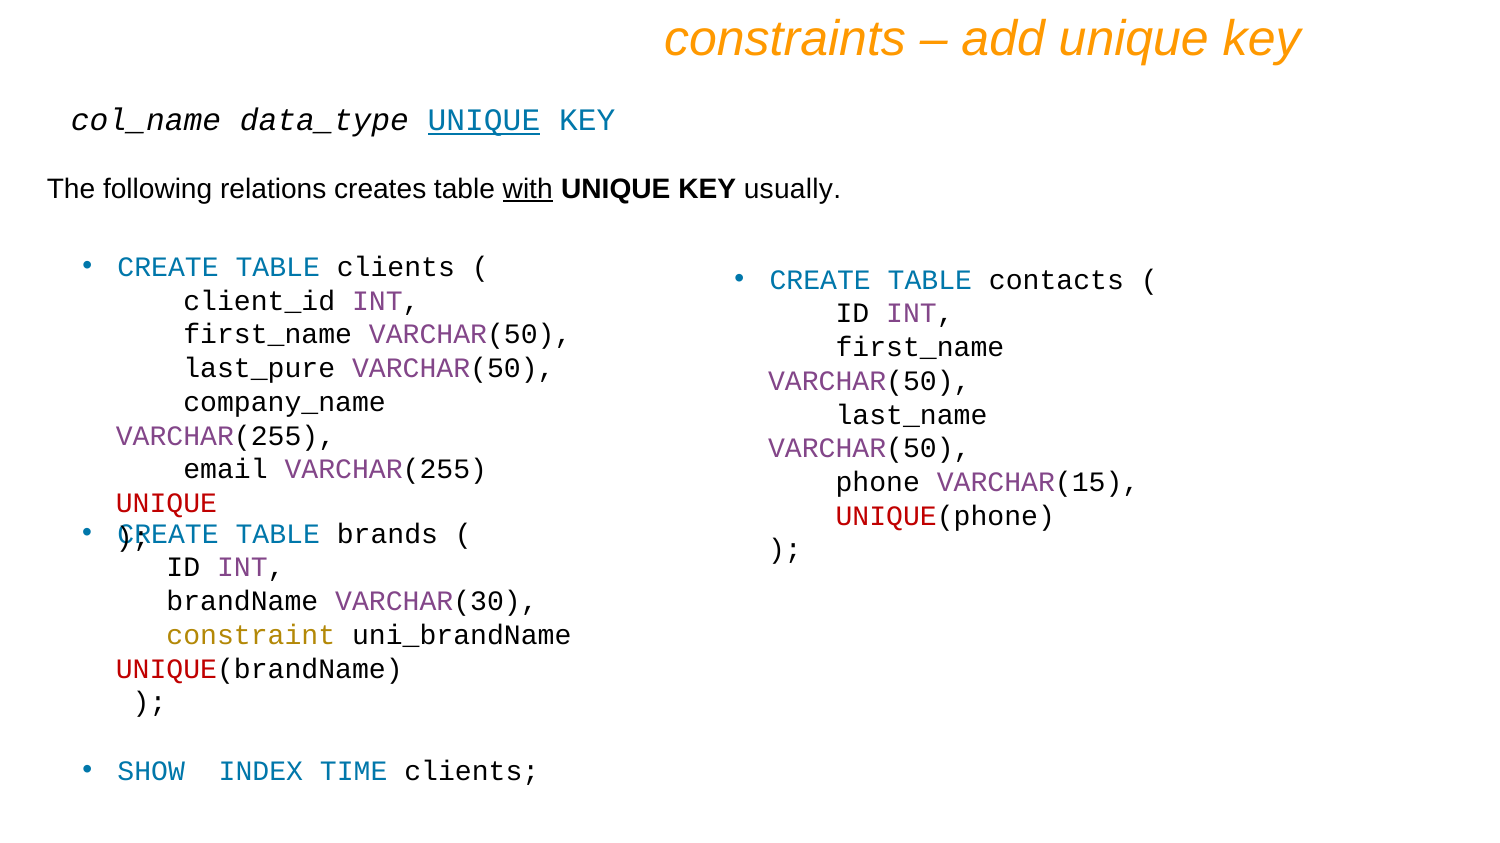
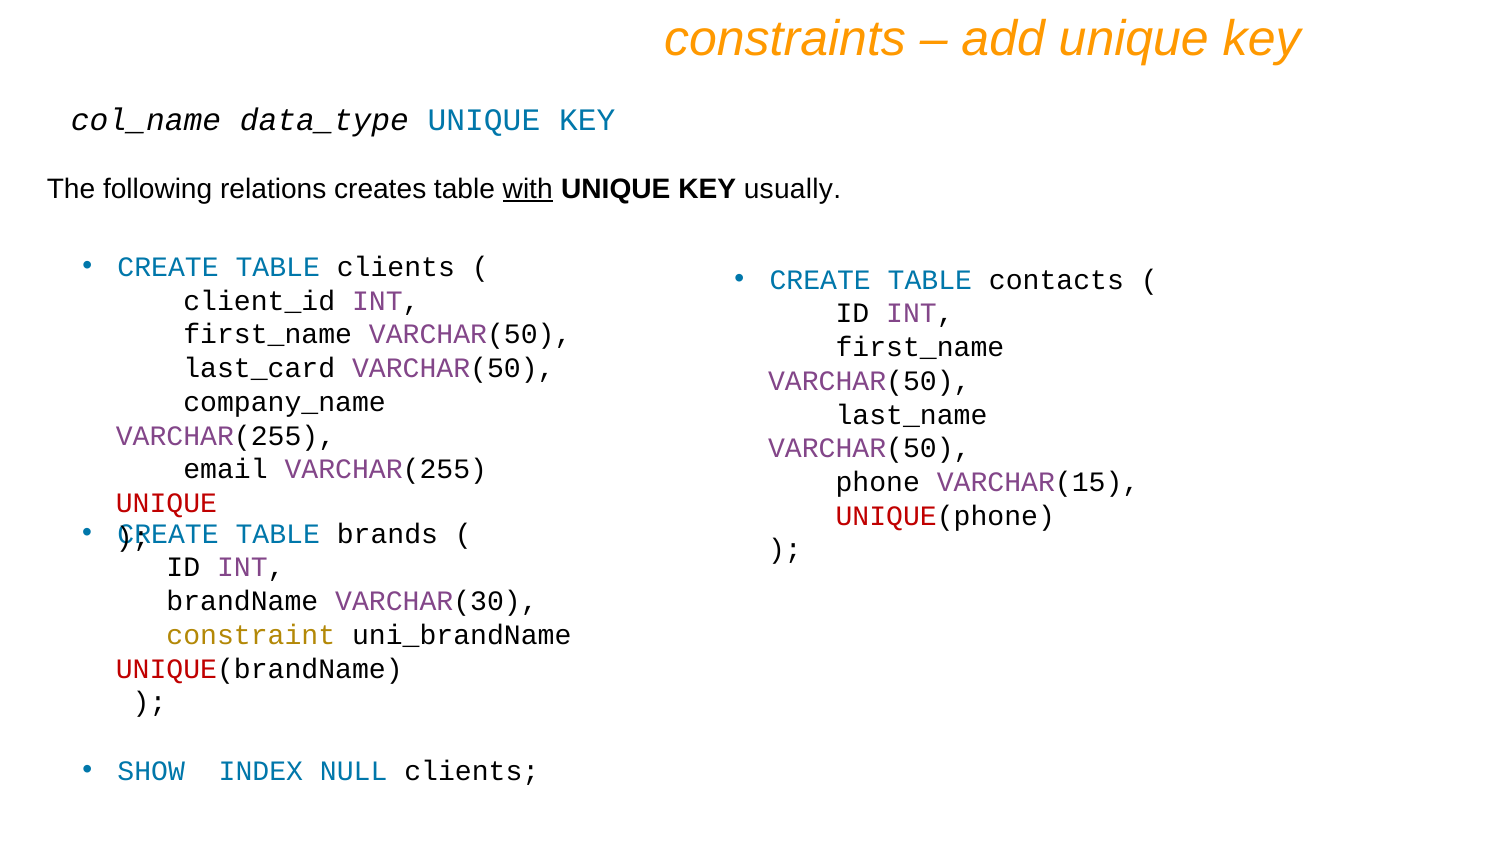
UNIQUE underline: present -> none (484, 121)
last_pure: last_pure -> last_card (259, 369)
TIME: TIME -> NULL (354, 772)
